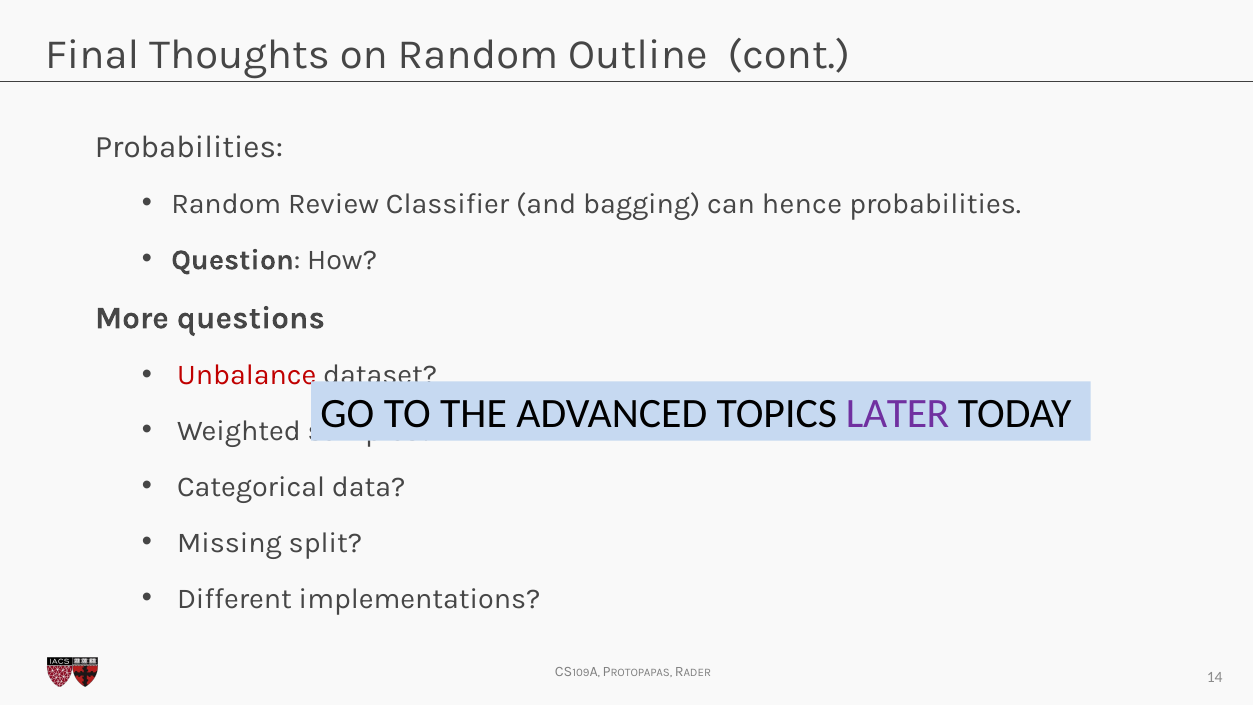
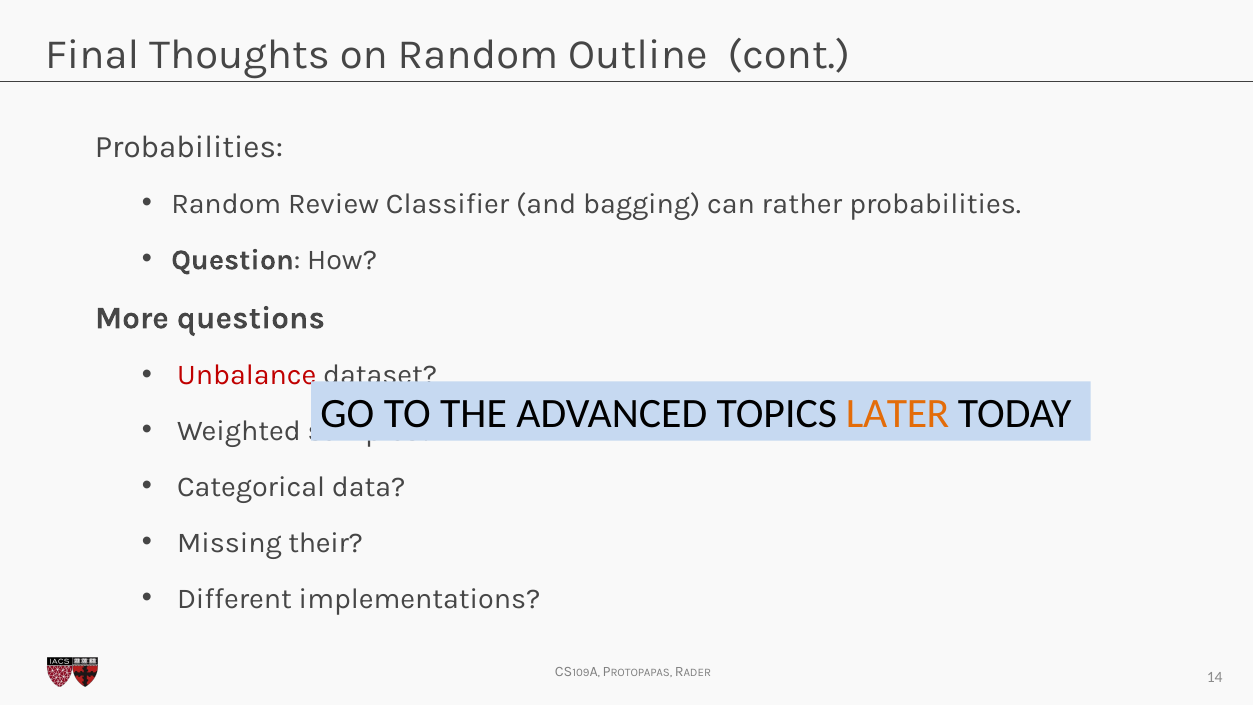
hence: hence -> rather (802, 204)
LATER colour: purple -> orange (898, 414)
split: split -> their (326, 543)
